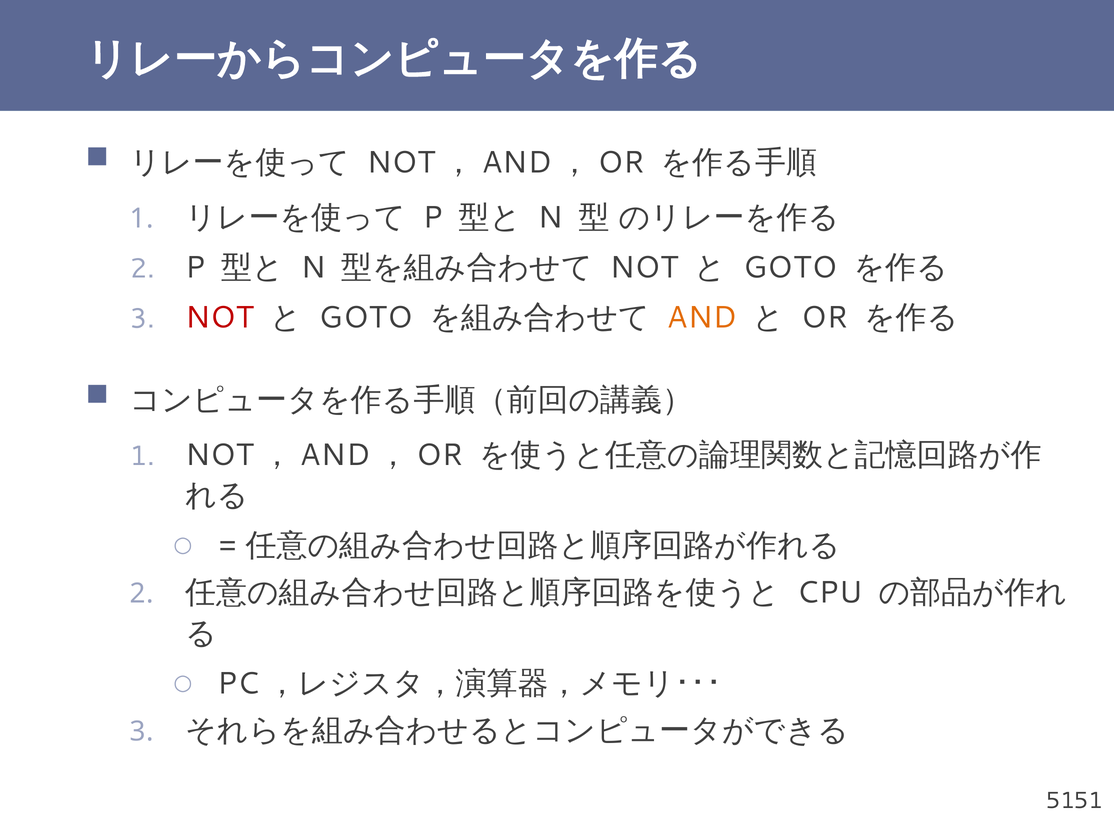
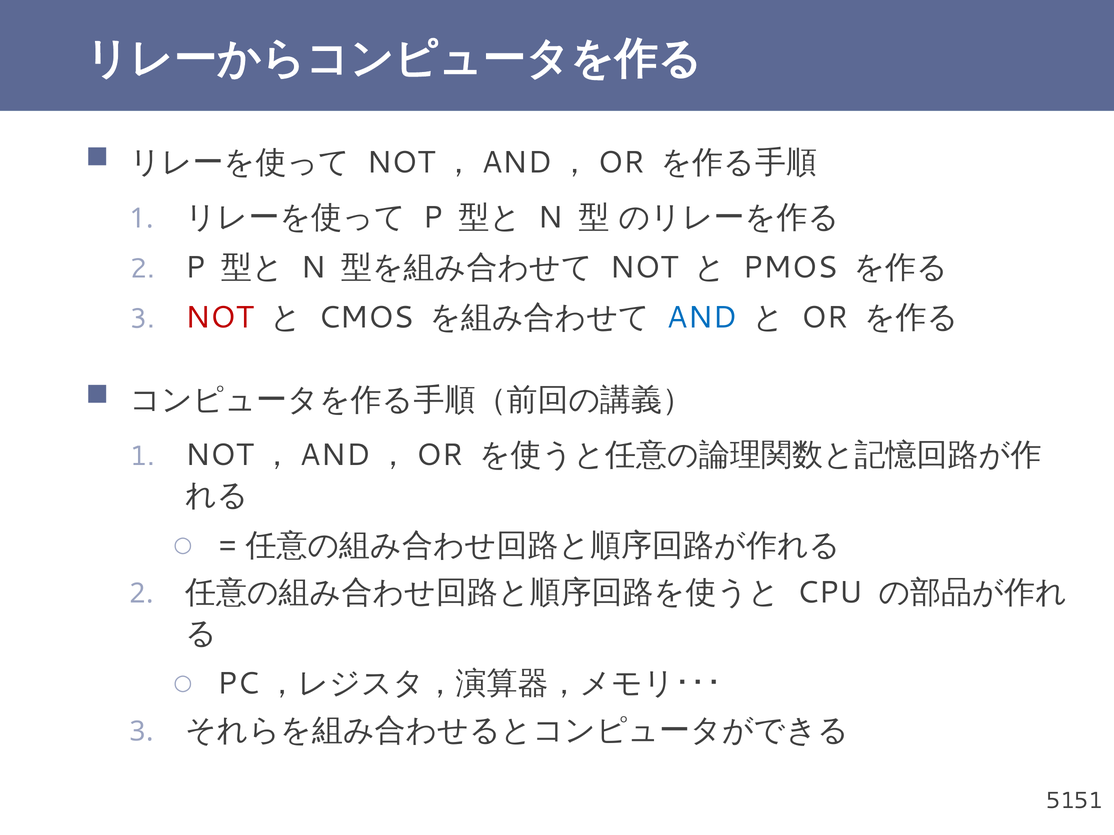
GOTO: GOTO -> PMOS (790, 268)
GOTO: GOTO -> CMOS (366, 318)
AND colour: orange -> blue (702, 318)
